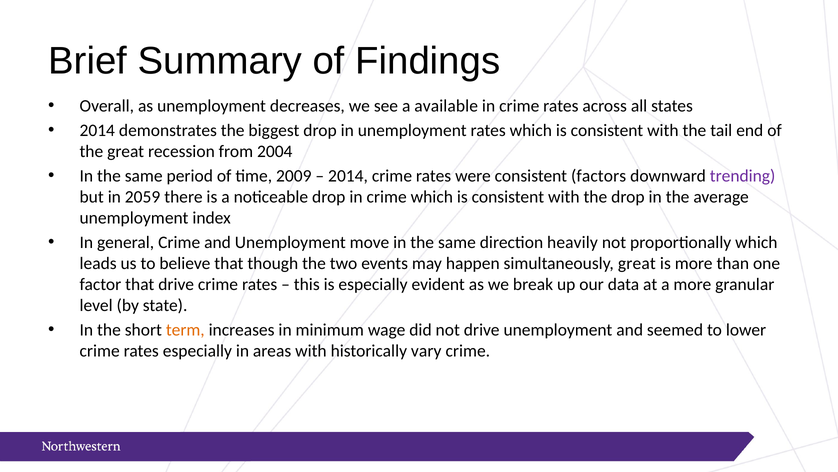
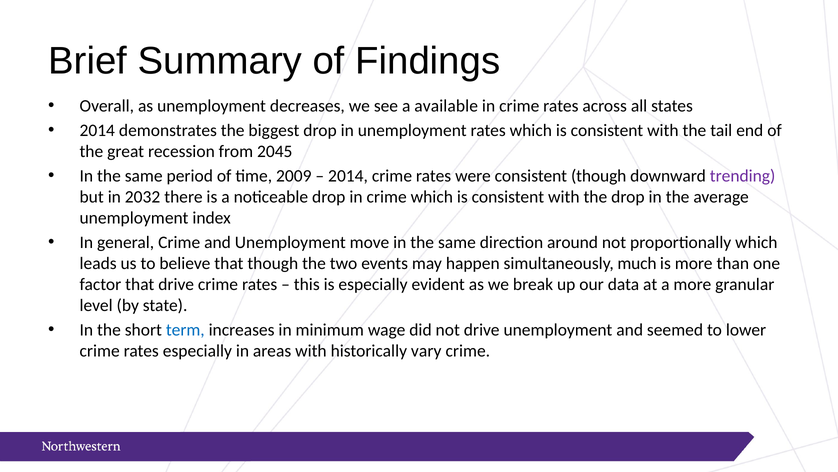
2004: 2004 -> 2045 (275, 151)
consistent factors: factors -> though (599, 176)
2059: 2059 -> 2032 (143, 197)
heavily: heavily -> around (573, 242)
simultaneously great: great -> much (637, 263)
term colour: orange -> blue (185, 329)
